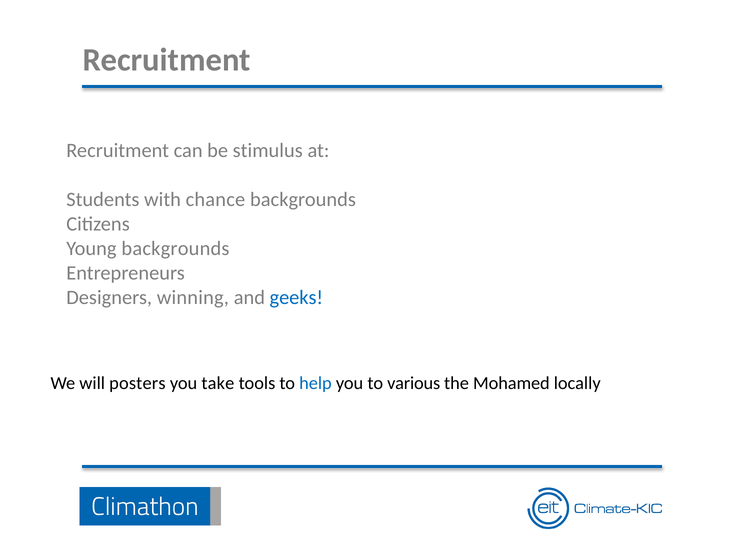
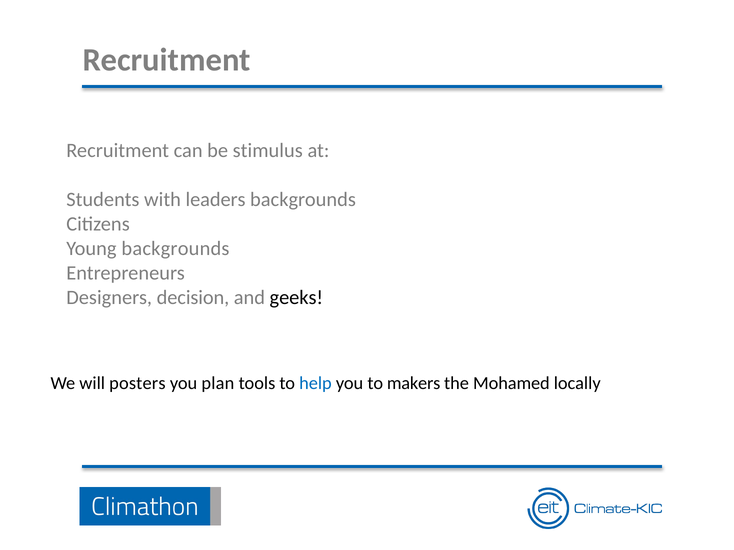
chance: chance -> leaders (216, 200)
winning: winning -> decision (193, 298)
geeks colour: blue -> black (296, 298)
take: take -> plan (218, 384)
various: various -> makers (414, 384)
